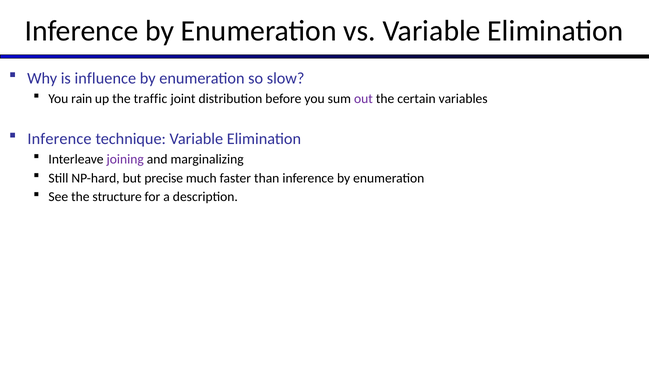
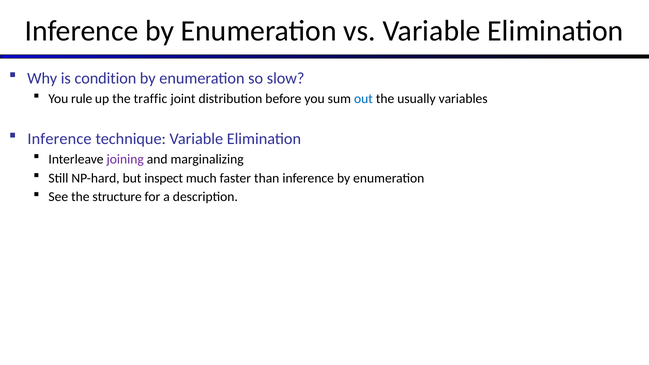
influence: influence -> condition (105, 78)
rain: rain -> rule (82, 99)
out colour: purple -> blue (363, 99)
certain: certain -> usually (416, 99)
precise: precise -> inspect (164, 178)
